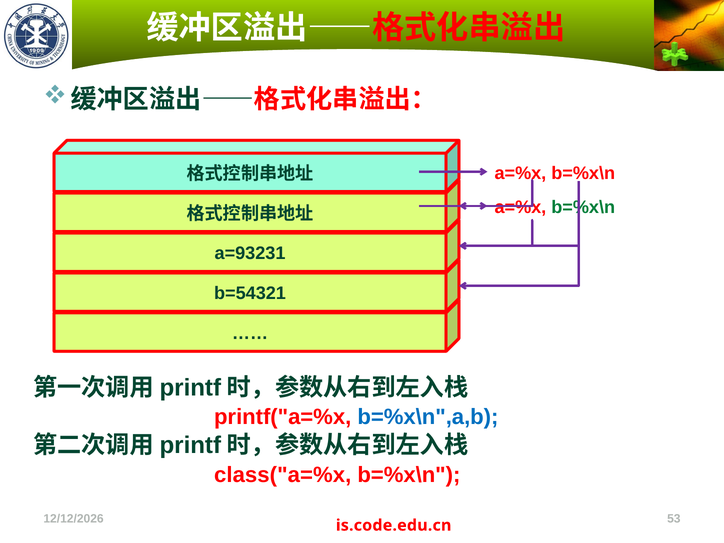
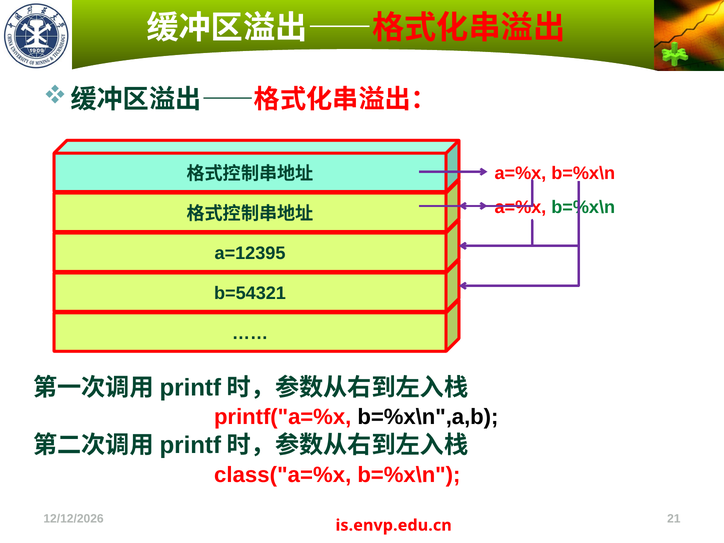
a=93231: a=93231 -> a=12395 (250, 253)
b=%x\n",a,b colour: blue -> black (428, 417)
53: 53 -> 21 (674, 519)
is.code.edu.cn: is.code.edu.cn -> is.envp.edu.cn (394, 525)
